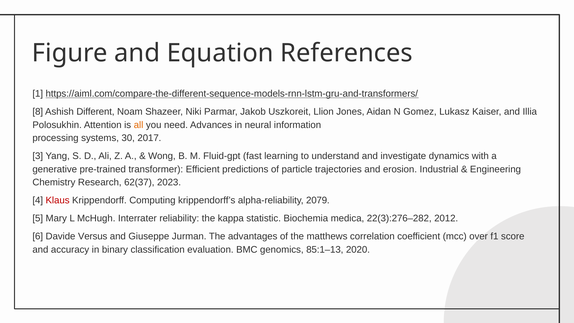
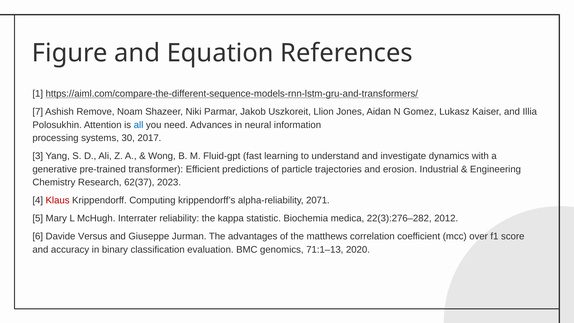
8: 8 -> 7 (38, 112)
Different: Different -> Remove (95, 112)
all colour: orange -> blue (139, 125)
2079: 2079 -> 2071 (318, 200)
85:1–13: 85:1–13 -> 71:1–13 (325, 250)
